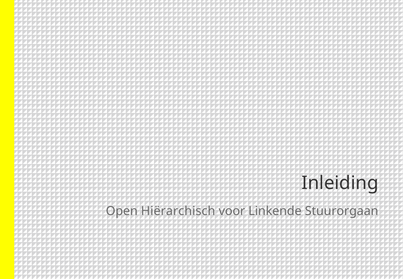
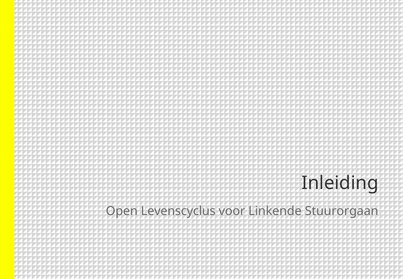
Hiërarchisch: Hiërarchisch -> Levenscyclus (178, 211)
